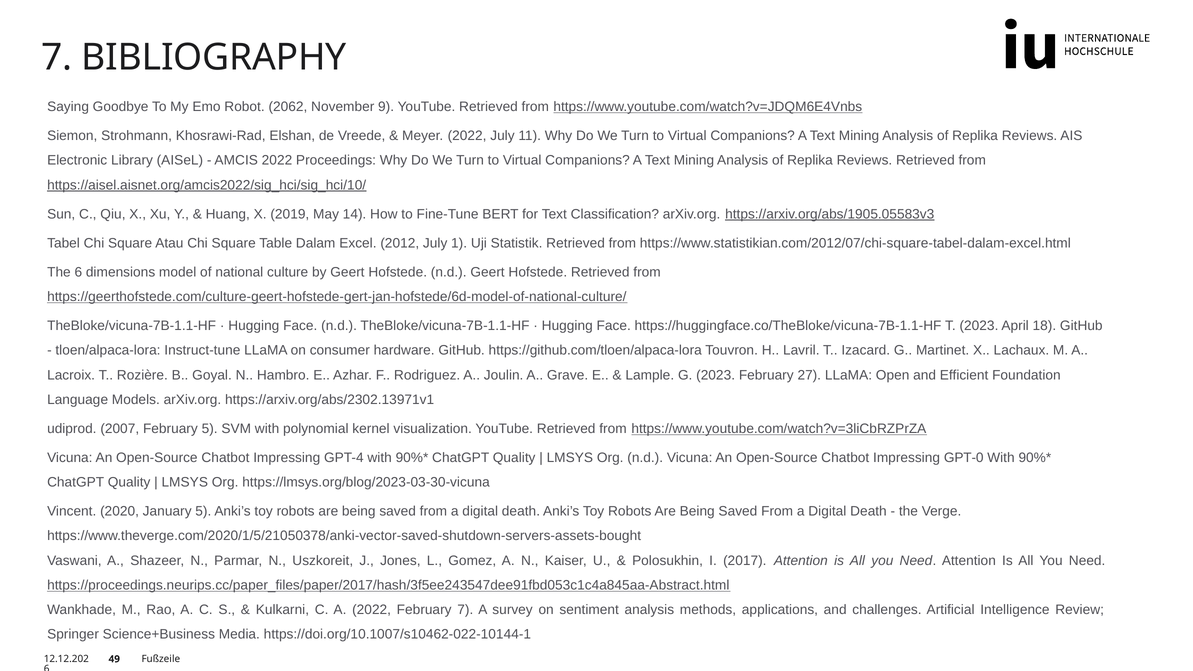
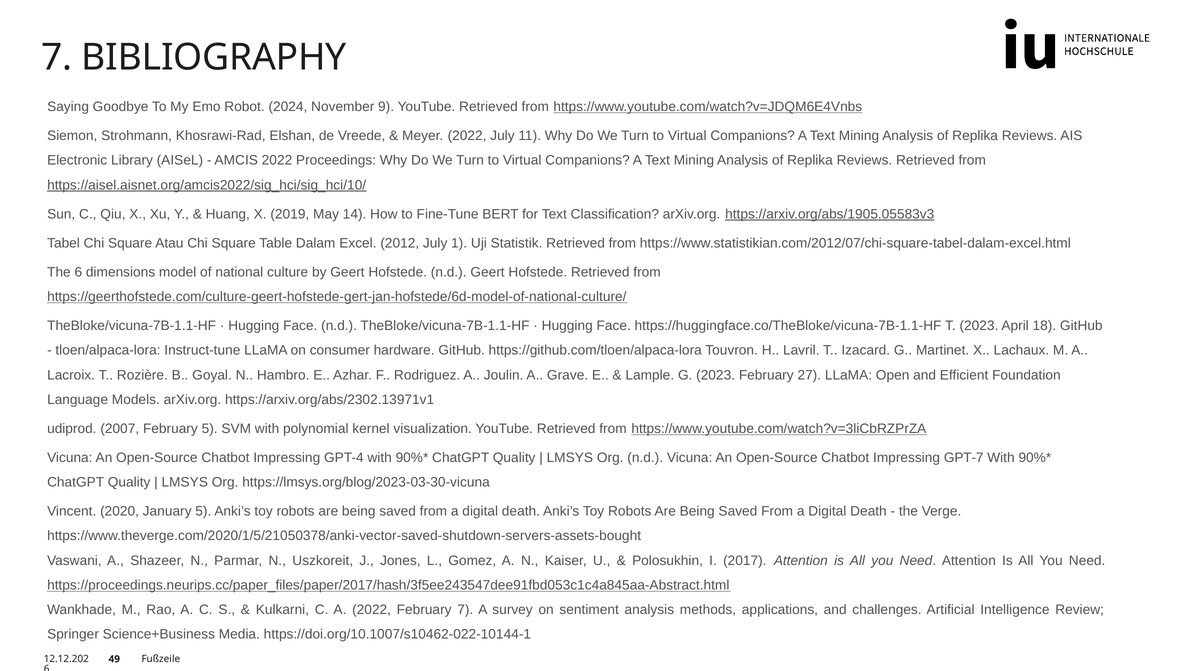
2062: 2062 -> 2024 (288, 107)
GPT-0: GPT-0 -> GPT-7 (964, 458)
